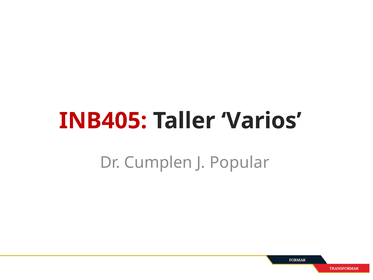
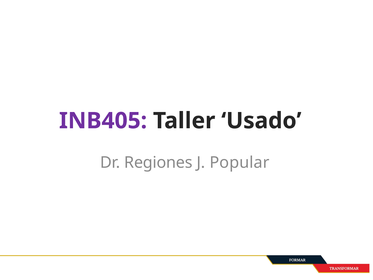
INB405 colour: red -> purple (103, 121)
Varios: Varios -> Usado (261, 121)
Cumplen: Cumplen -> Regiones (158, 162)
